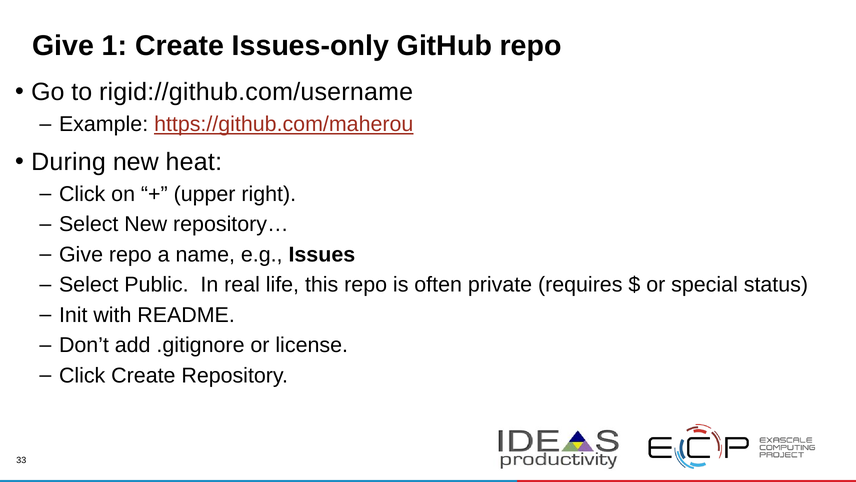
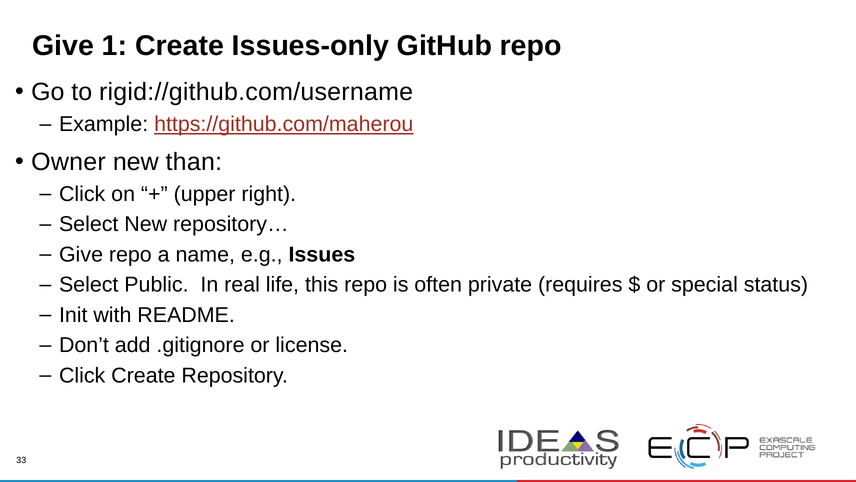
During: During -> Owner (69, 162)
heat: heat -> than (194, 162)
